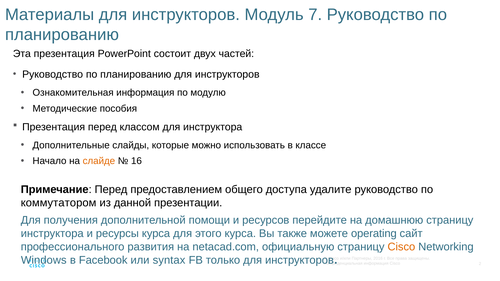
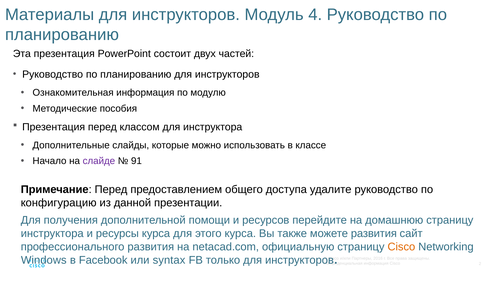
7: 7 -> 4 (315, 15)
слайде colour: orange -> purple (99, 161)
16: 16 -> 91 (136, 161)
коммутатором: коммутатором -> конфигурацию (59, 203)
можете operating: operating -> развития (374, 234)
